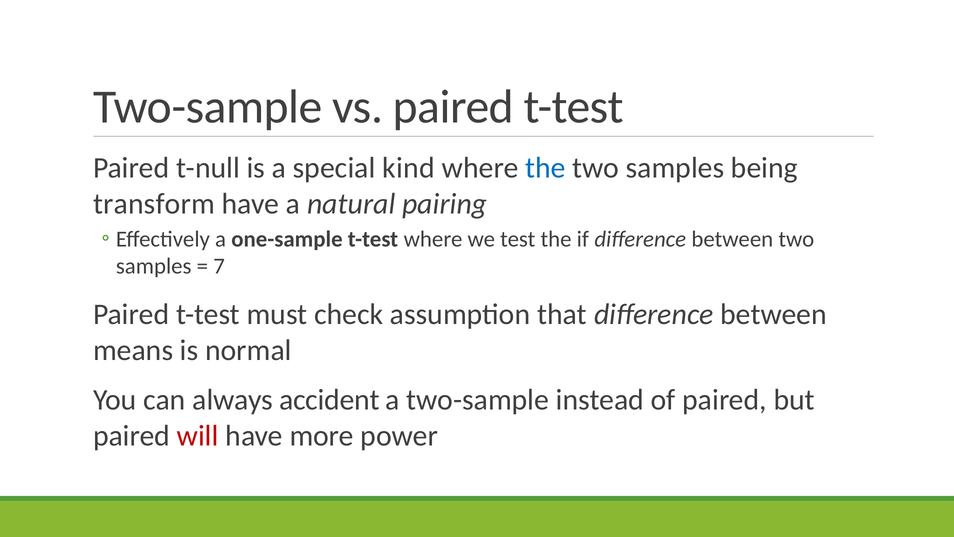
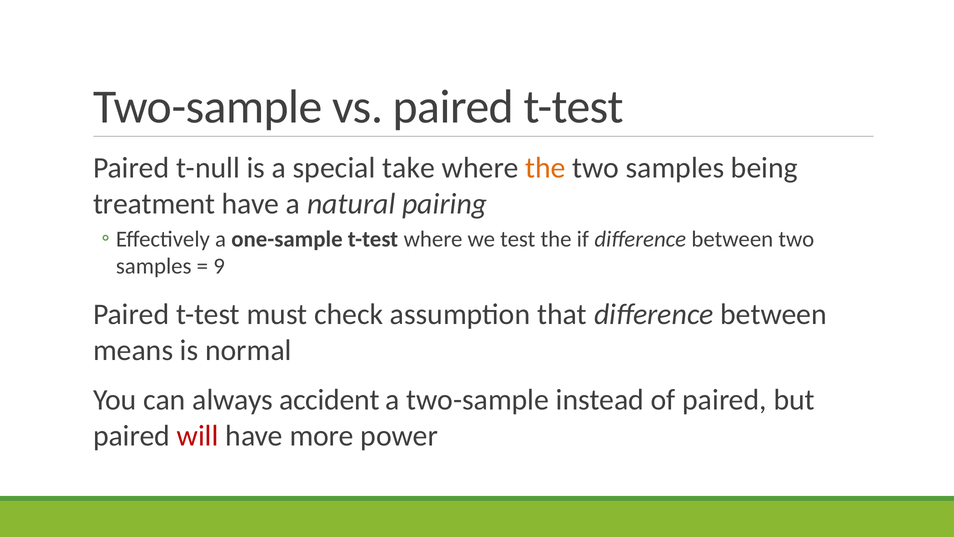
kind: kind -> take (409, 168)
the colour: blue -> orange (545, 168)
transform: transform -> treatment (154, 204)
7: 7 -> 9 (219, 266)
